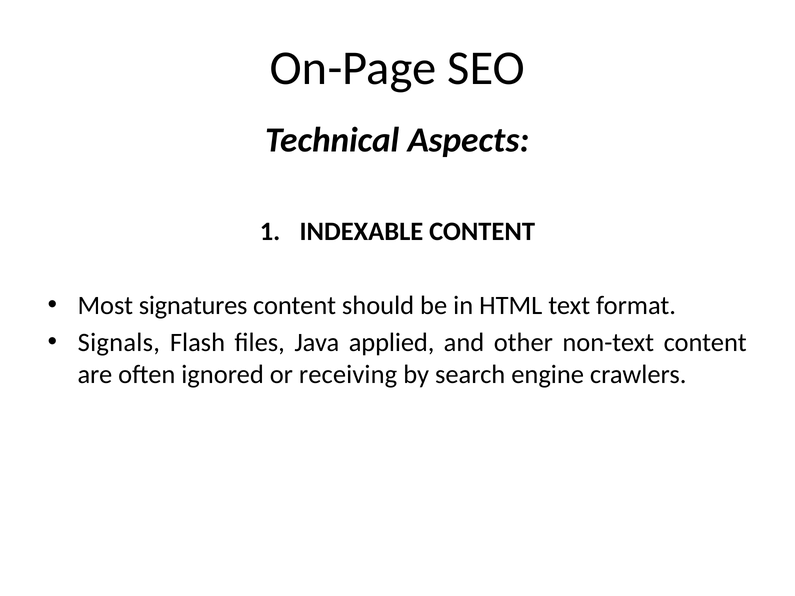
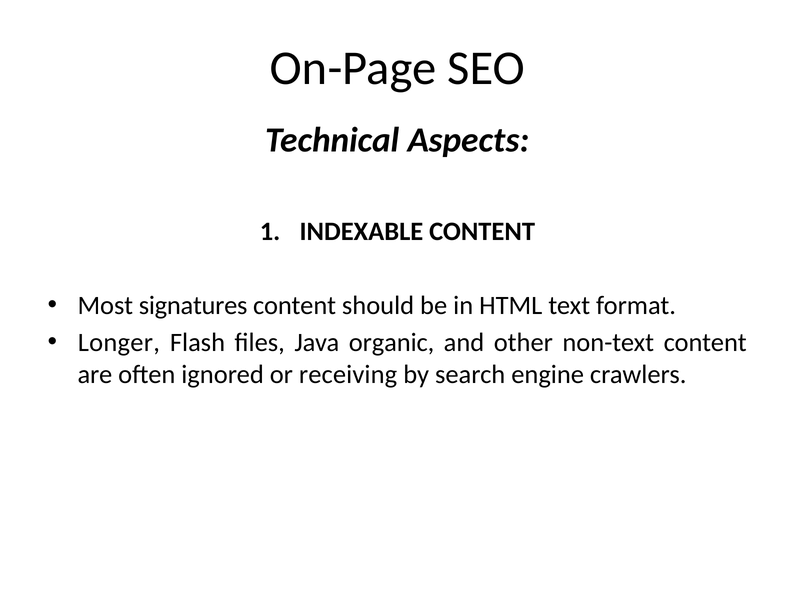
Signals: Signals -> Longer (119, 343)
applied: applied -> organic (392, 343)
